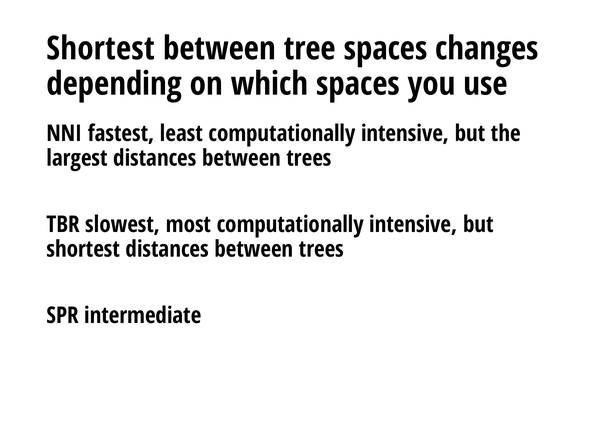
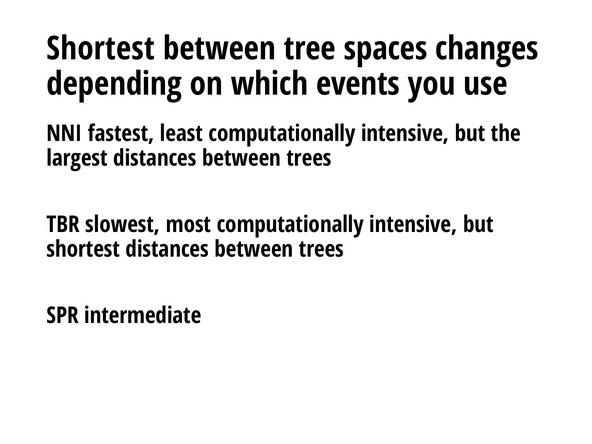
which spaces: spaces -> events (358, 84)
